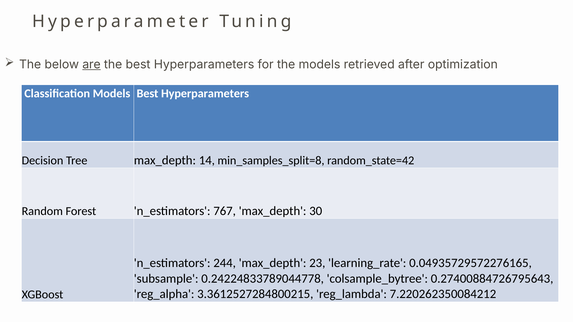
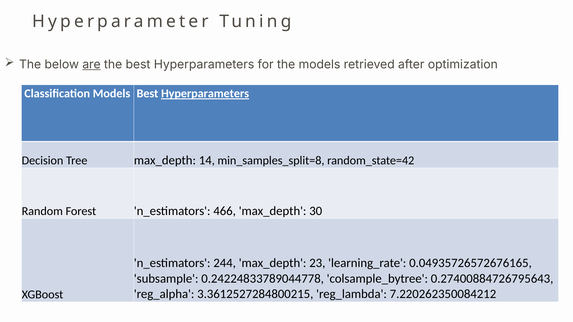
Hyperparameters underline: none -> present (205, 94)
767: 767 -> 466 (225, 211)
0.04935729572276165: 0.04935729572276165 -> 0.04935726572676165 (470, 263)
